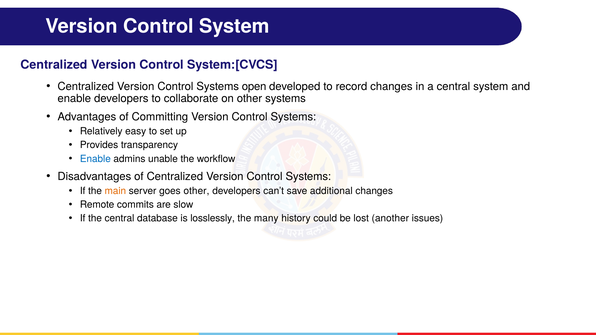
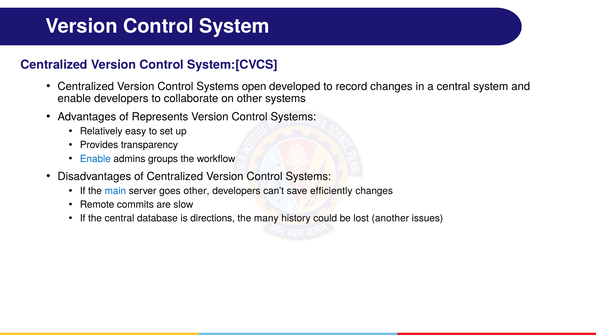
Committing: Committing -> Represents (160, 117)
unable: unable -> groups (163, 159)
main colour: orange -> blue (115, 191)
additional: additional -> efficiently (331, 191)
losslessly: losslessly -> directions (213, 219)
